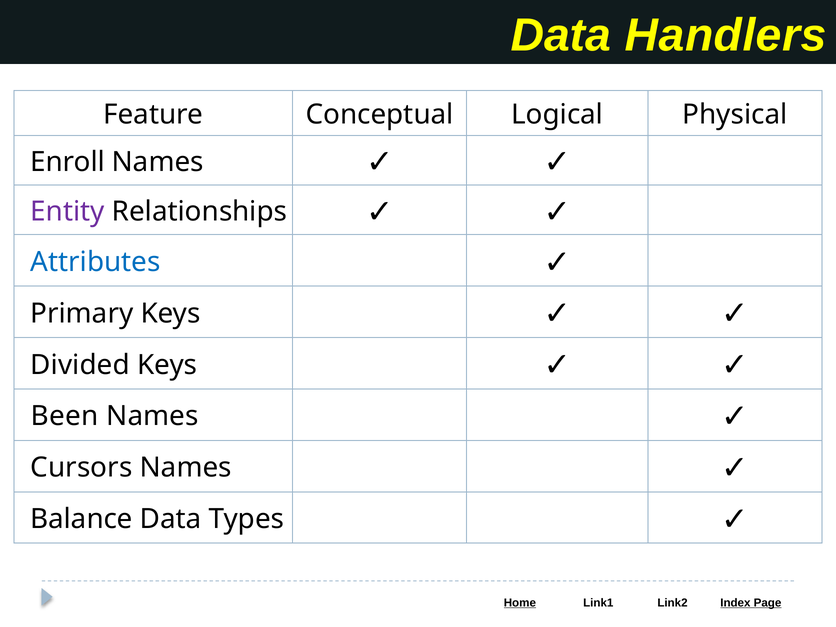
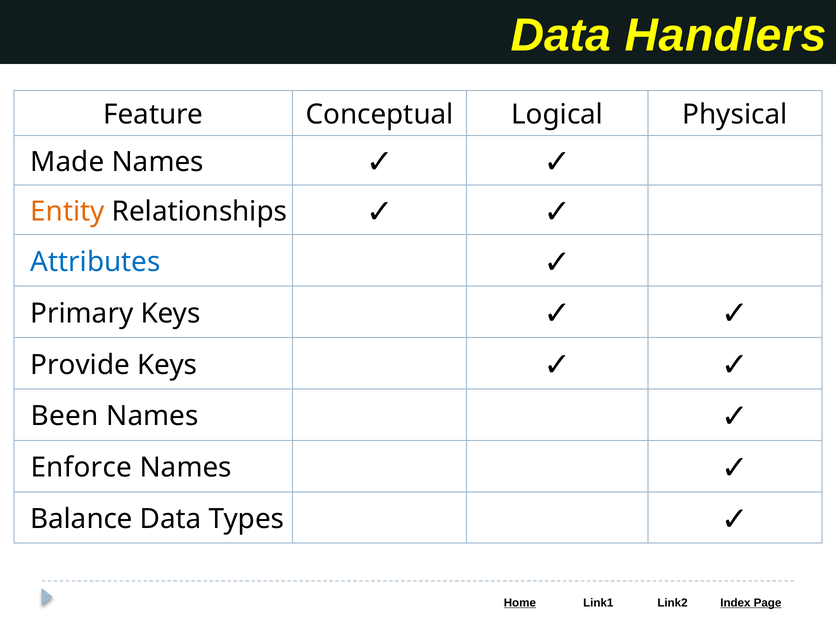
Enroll: Enroll -> Made (67, 162)
Entity colour: purple -> orange (67, 212)
Divided: Divided -> Provide (80, 365)
Cursors: Cursors -> Enforce (81, 468)
